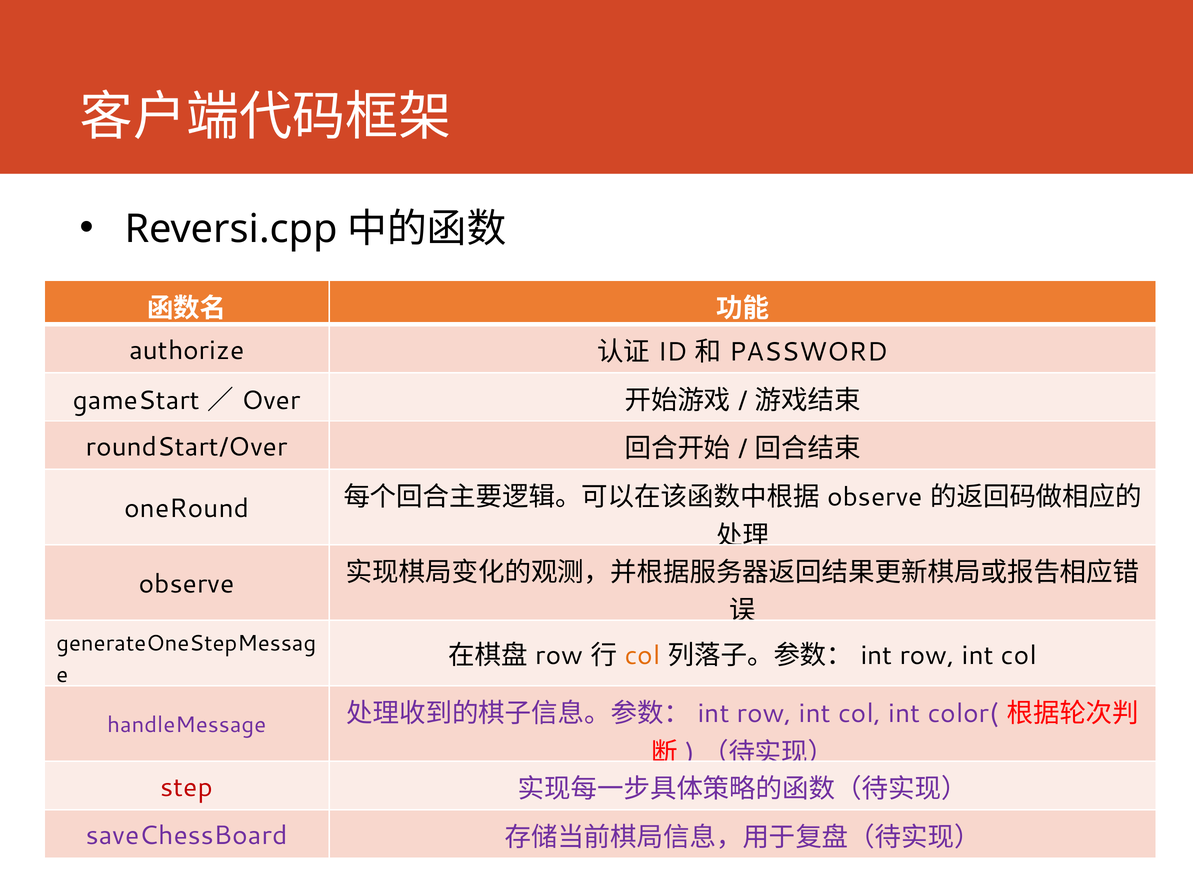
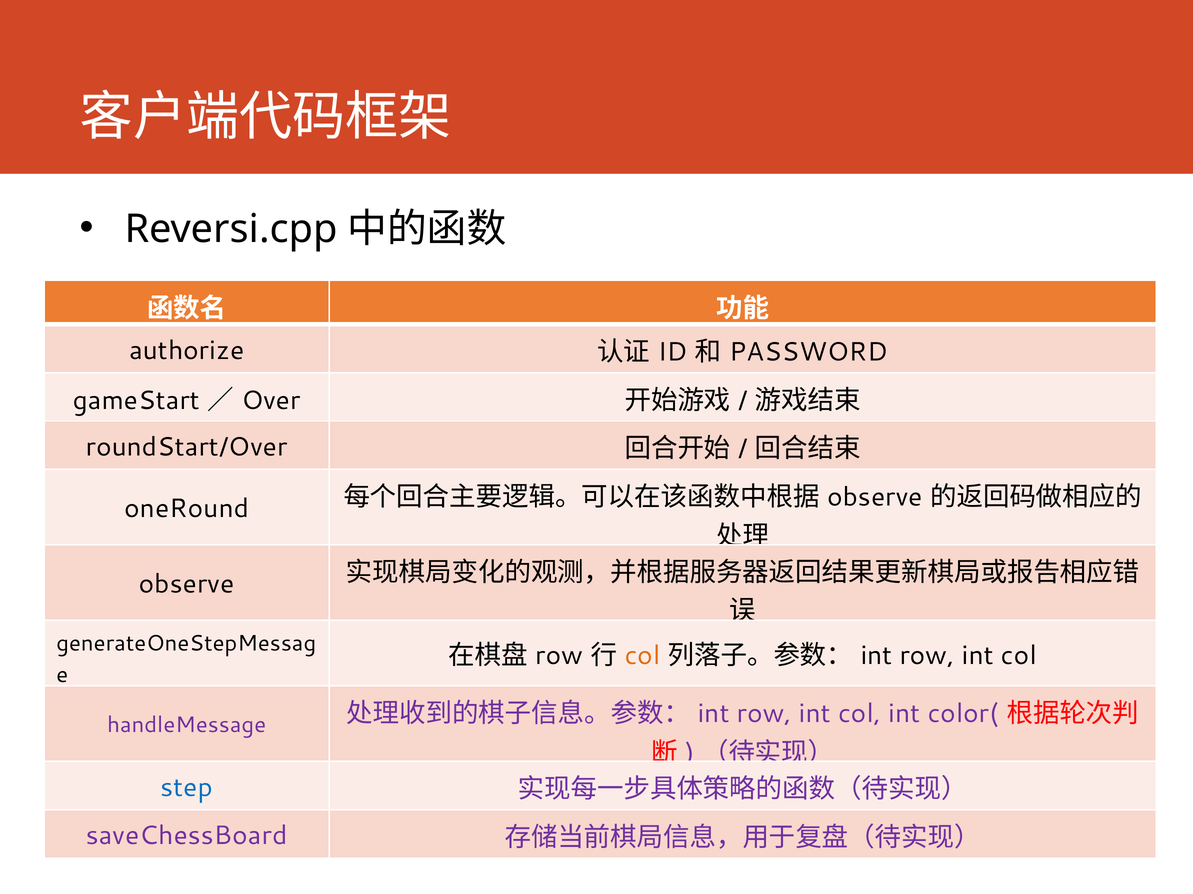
step colour: red -> blue (187, 788)
